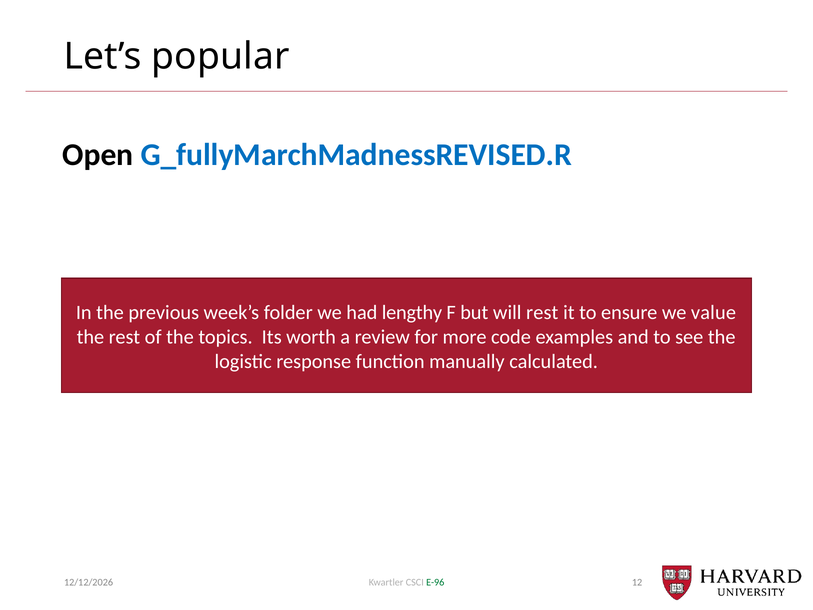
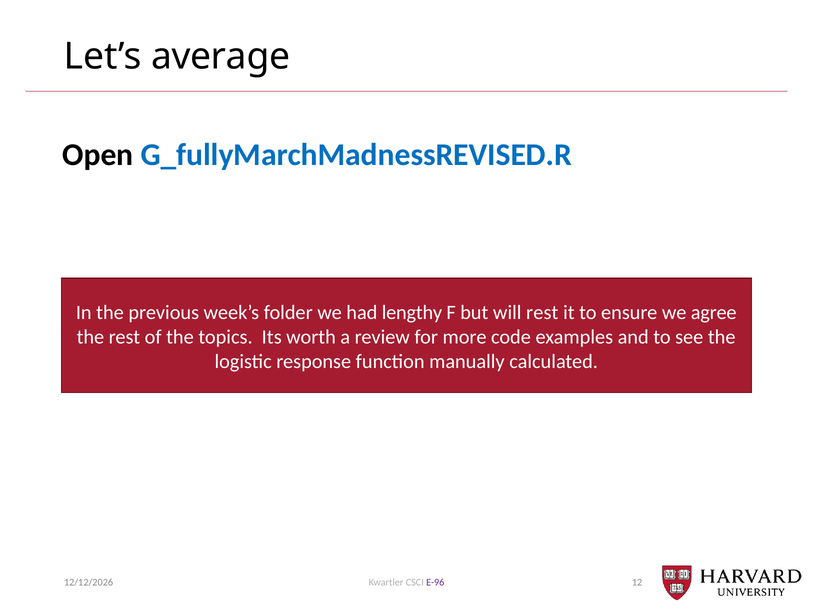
popular: popular -> average (221, 56)
value: value -> agree (714, 312)
E-96 colour: green -> purple (435, 582)
